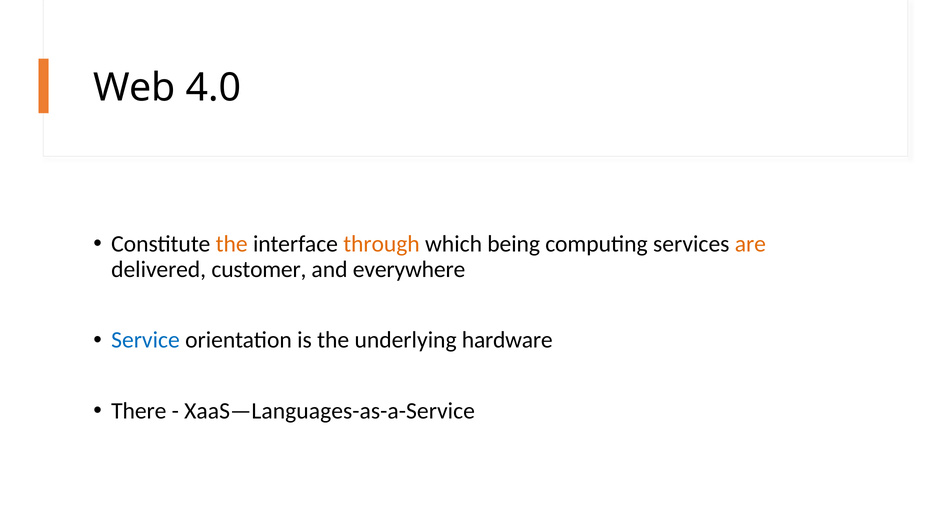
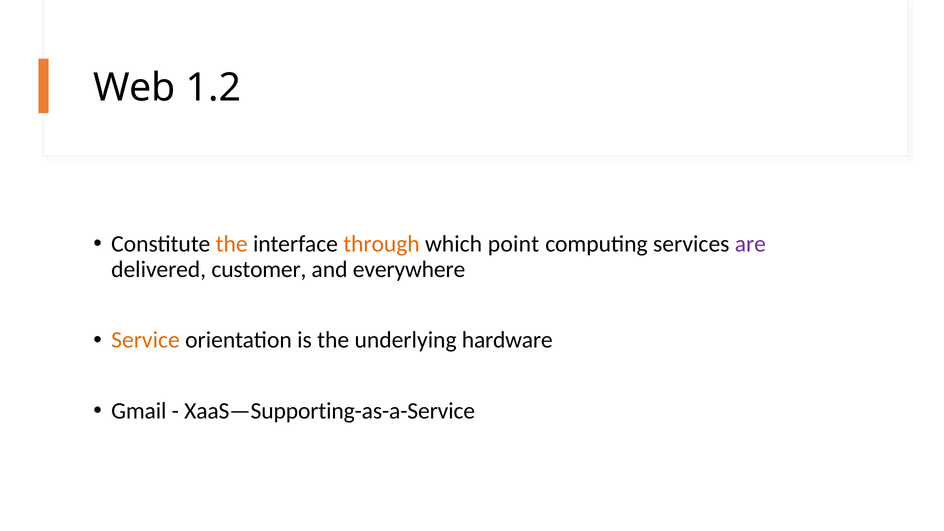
4.0: 4.0 -> 1.2 (213, 88)
being: being -> point (513, 244)
are colour: orange -> purple (750, 244)
Service colour: blue -> orange (145, 340)
There: There -> Gmail (139, 411)
XaaS—Languages-as-a-Service: XaaS—Languages-as-a-Service -> XaaS—Supporting-as-a-Service (330, 411)
